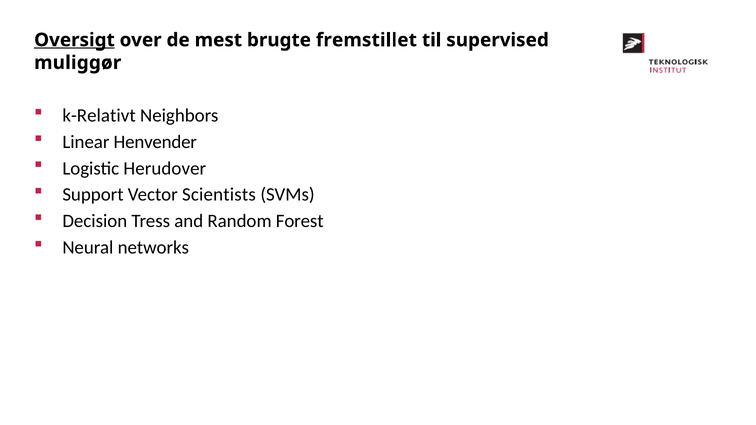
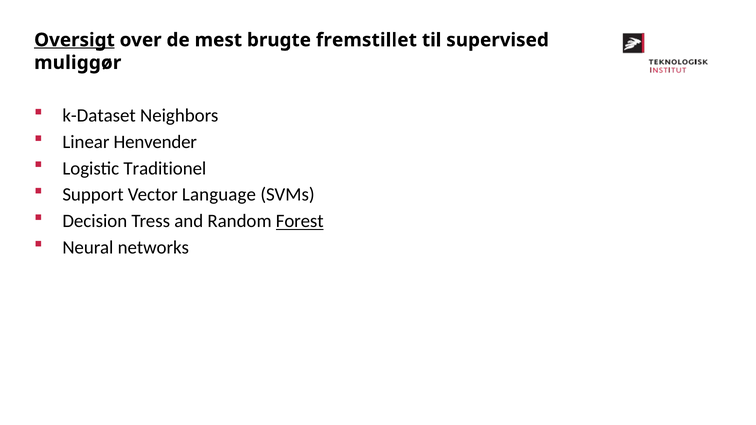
k-Relativt: k-Relativt -> k-Dataset (99, 115)
Herudover: Herudover -> Traditionel (165, 168)
Scientists: Scientists -> Language (219, 195)
Forest underline: none -> present (300, 221)
